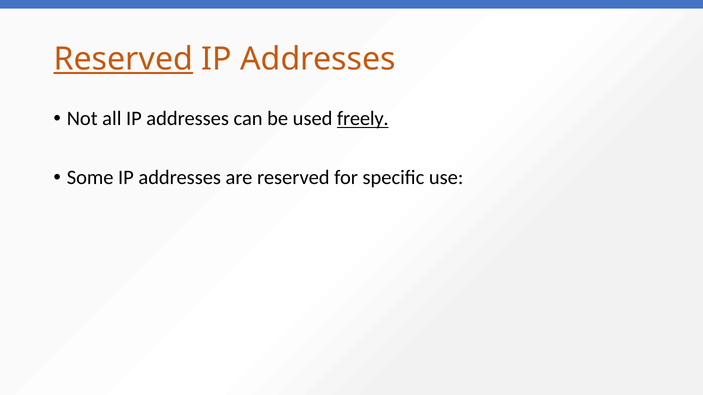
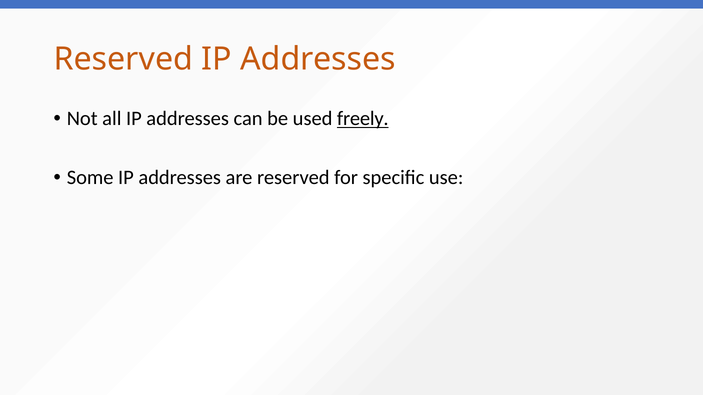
Reserved underline: present -> none (123, 59)
